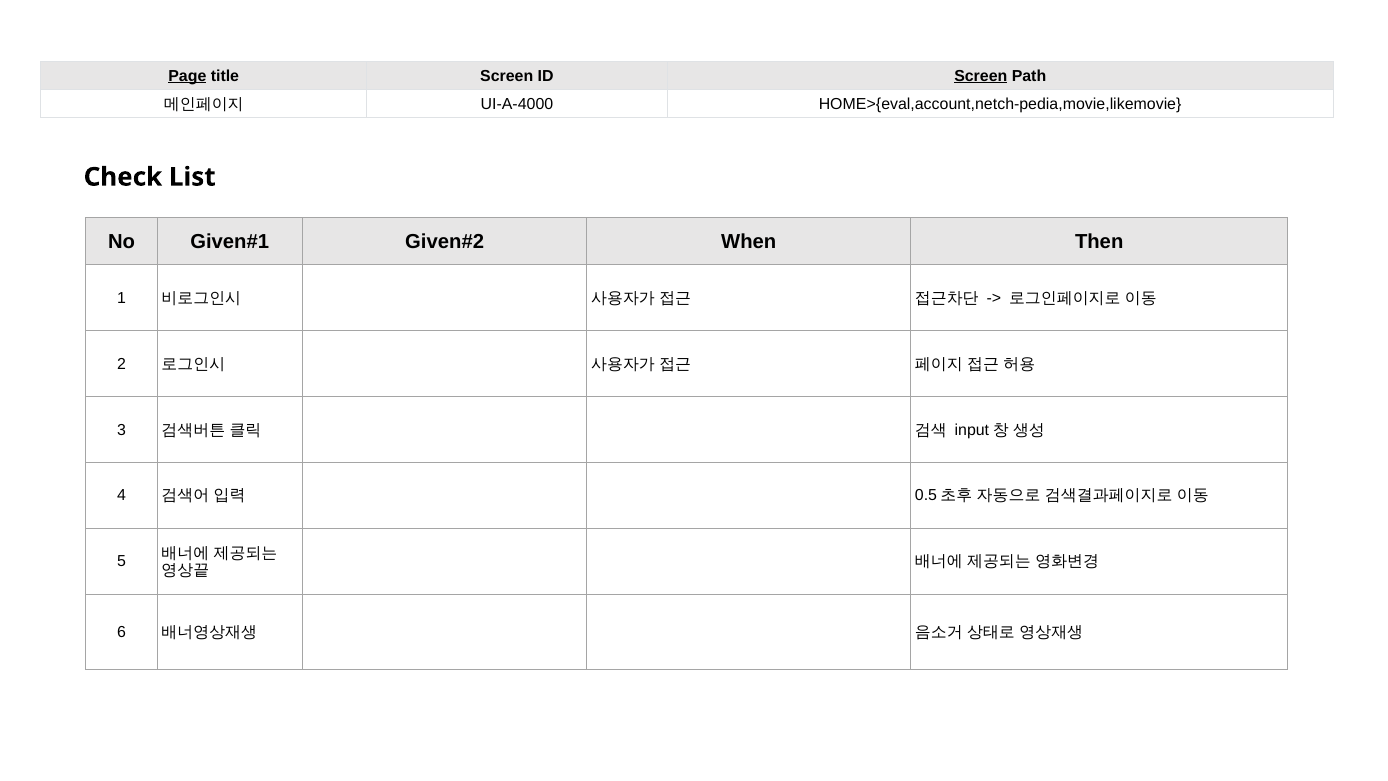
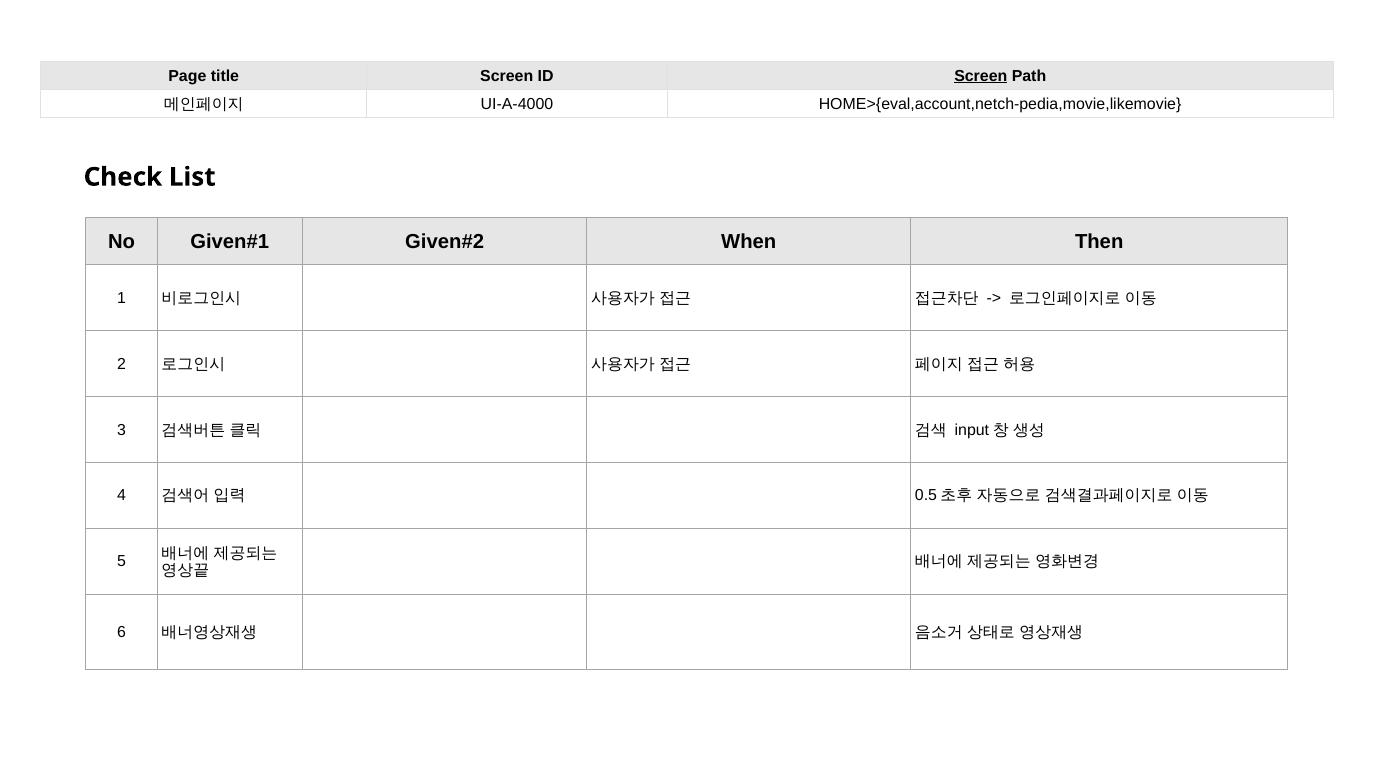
Page underline: present -> none (187, 76)
